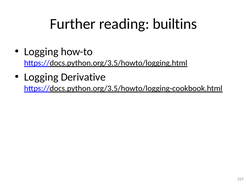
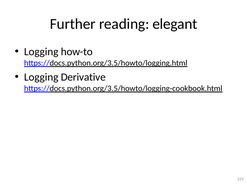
builtins: builtins -> elegant (175, 24)
